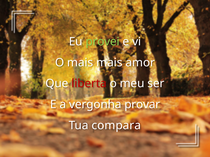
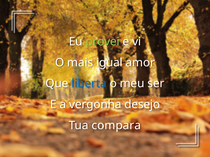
mais mais: mais -> igual (109, 63)
liberta colour: red -> blue (89, 84)
provar: provar -> desejo (142, 105)
